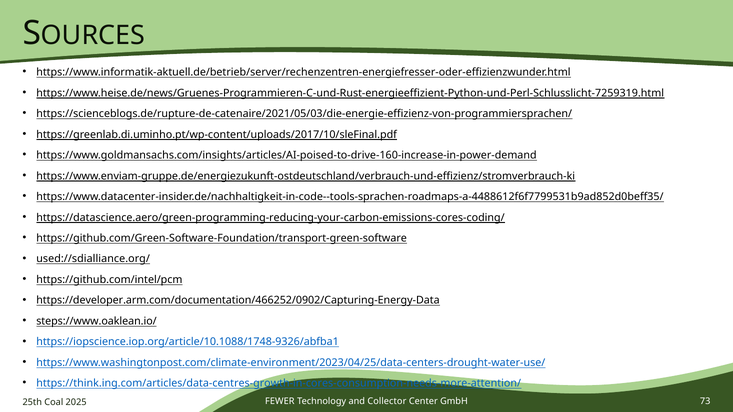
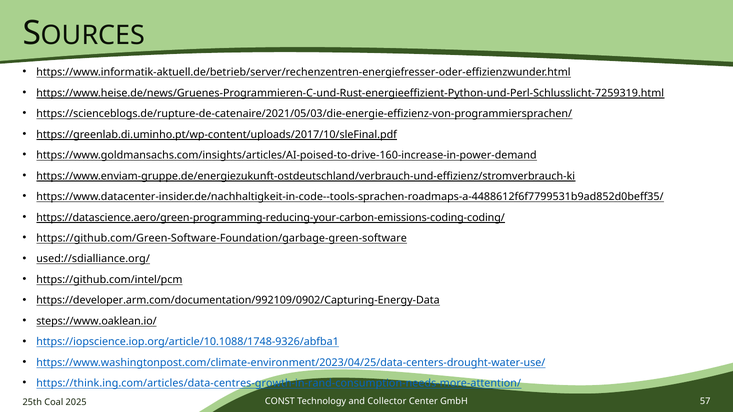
https://datascience.aero/green-programming-reducing-your-carbon-emissions-cores-coding/: https://datascience.aero/green-programming-reducing-your-carbon-emissions-cores-coding/ -> https://datascience.aero/green-programming-reducing-your-carbon-emissions-coding-coding/ (271, 218)
https://github.com/Green-Software-Foundation/transport-green-software: https://github.com/Green-Software-Foundation/transport-green-software -> https://github.com/Green-Software-Foundation/garbage-green-software (222, 238)
https://developer.arm.com/documentation/466252/0902/Capturing-Energy-Data: https://developer.arm.com/documentation/466252/0902/Capturing-Energy-Data -> https://developer.arm.com/documentation/992109/0902/Capturing-Energy-Data (238, 301)
https://think.ing.com/articles/data-centres-growth-in-cores-consumption-needs-more-attention/: https://think.ing.com/articles/data-centres-growth-in-cores-consumption-needs-more-attention/ -> https://think.ing.com/articles/data-centres-growth-in-rand-consumption-needs-more-attention/ (279, 384)
FEWER: FEWER -> CONST (280, 402)
73: 73 -> 57 (705, 402)
